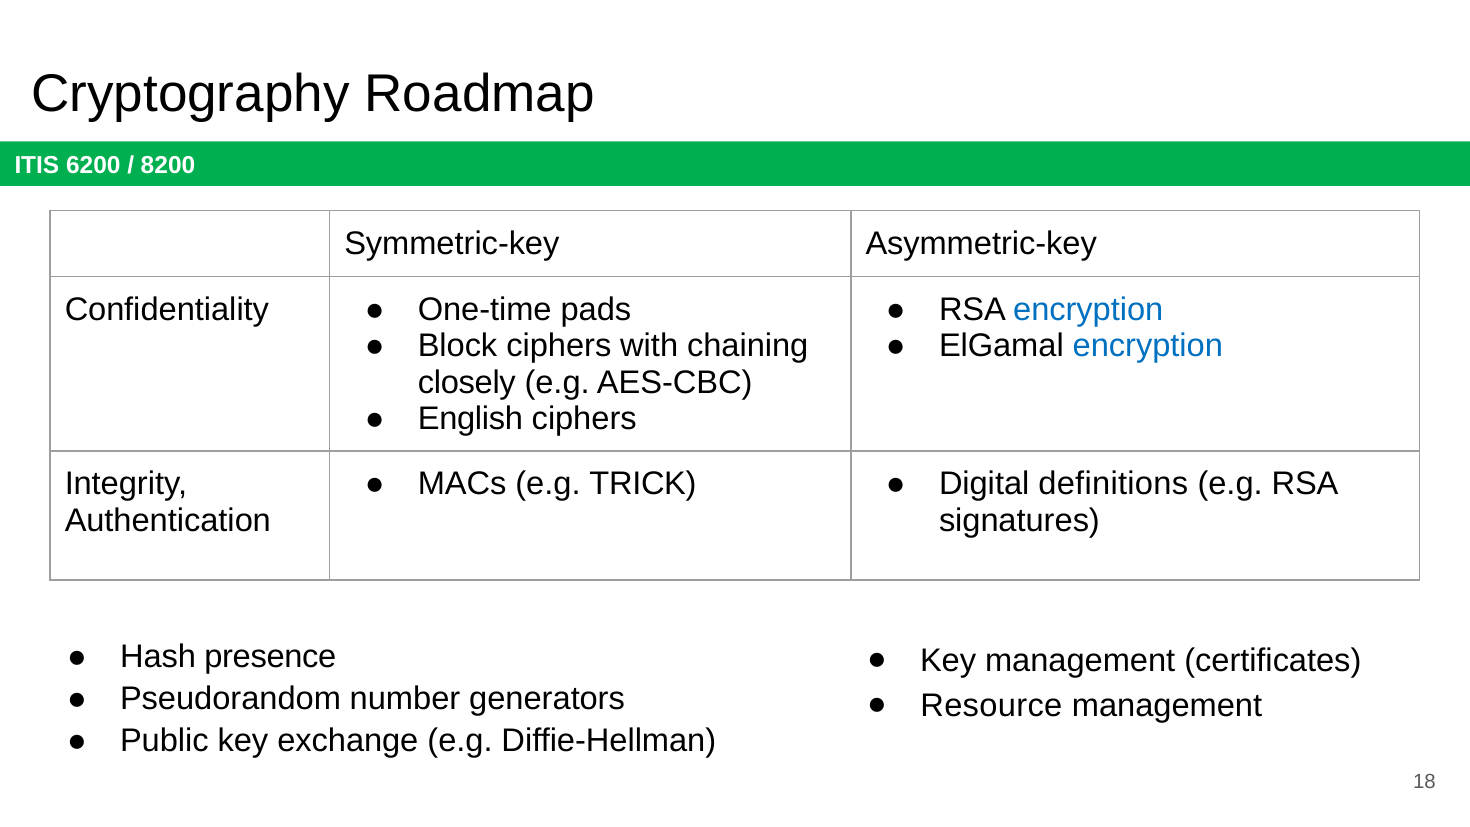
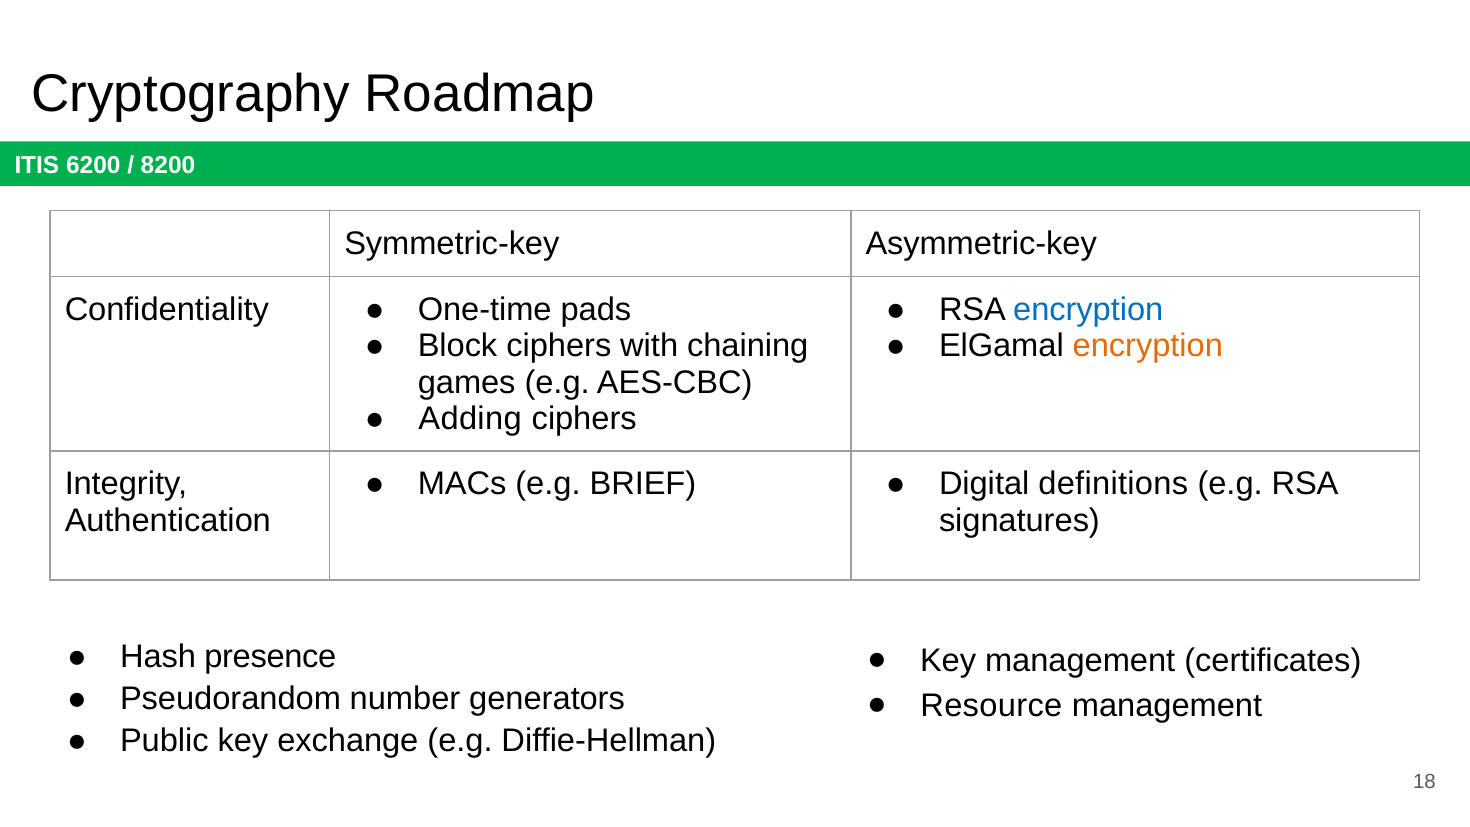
encryption colour: blue -> orange (1148, 346)
closely: closely -> games (467, 382)
English: English -> Adding (470, 418)
TRICK: TRICK -> BRIEF (643, 484)
